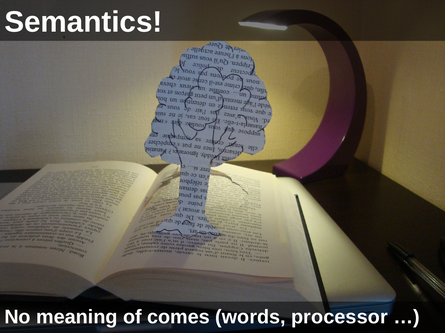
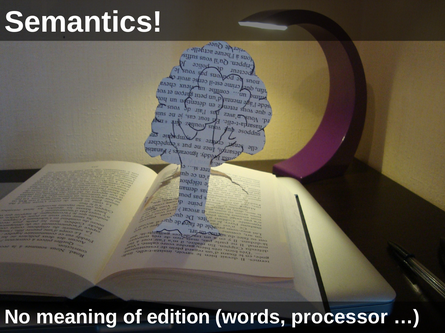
comes: comes -> edition (179, 318)
